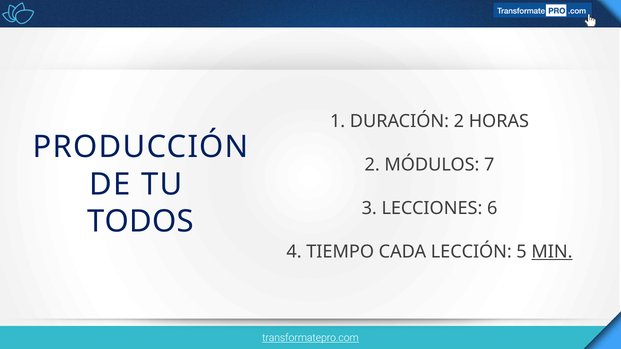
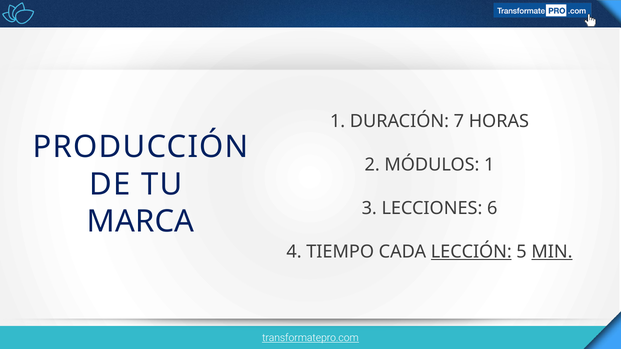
DURACIÓN 2: 2 -> 7 (459, 121)
MÓDULOS 7: 7 -> 1 (489, 165)
TODOS: TODOS -> MARCA (140, 222)
LECCIÓN underline: none -> present (471, 252)
